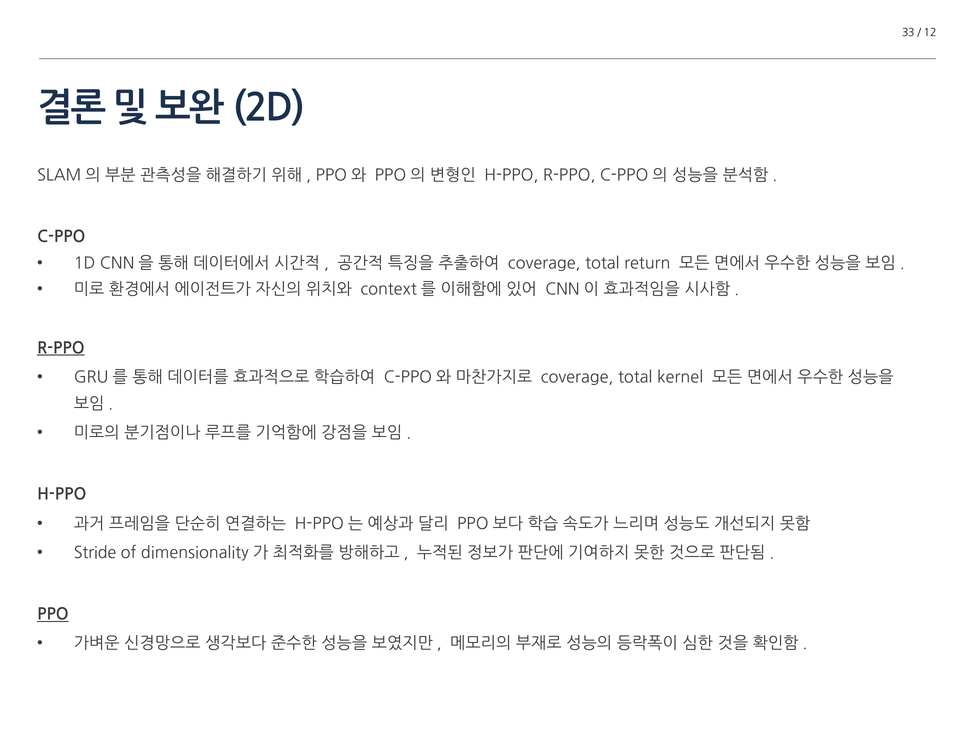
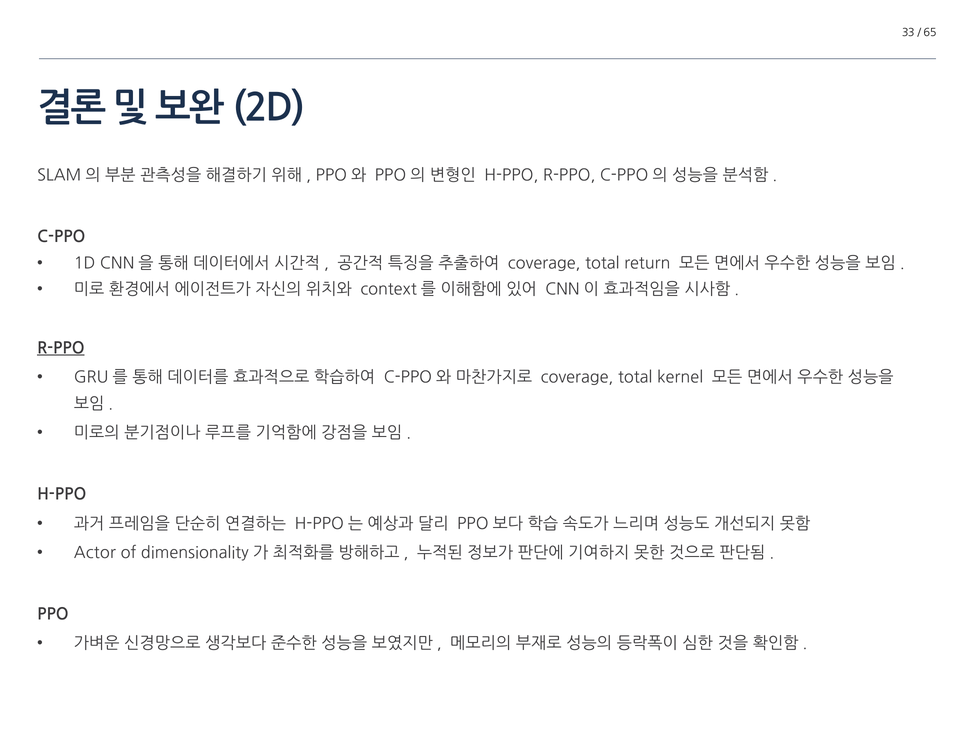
12: 12 -> 65 (930, 33)
Stride: Stride -> Actor (95, 553)
PPO underline: present -> none (53, 614)
